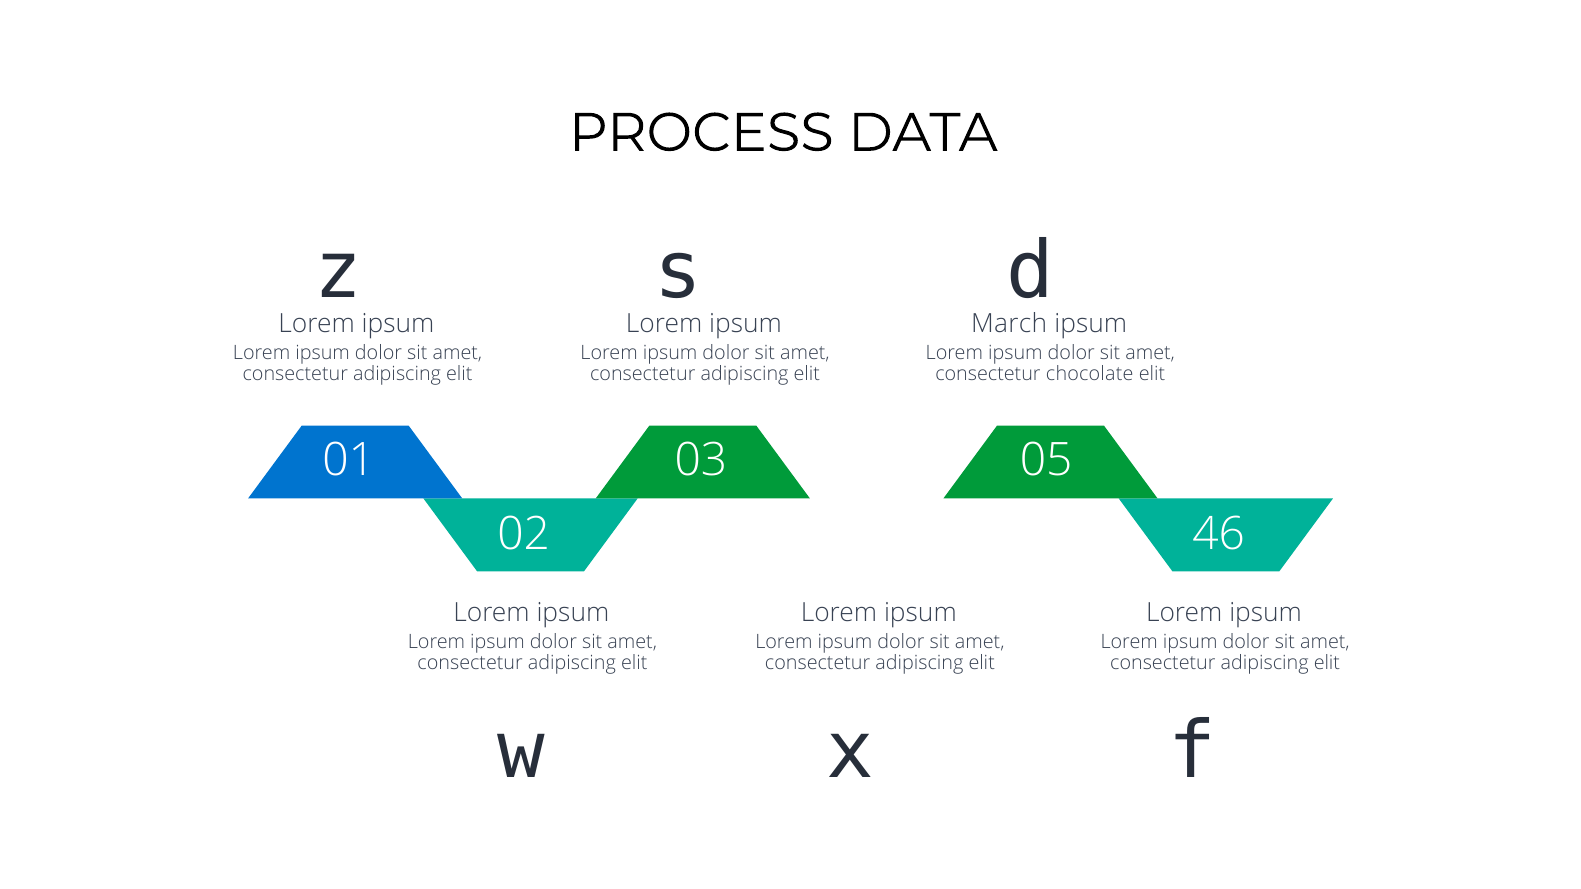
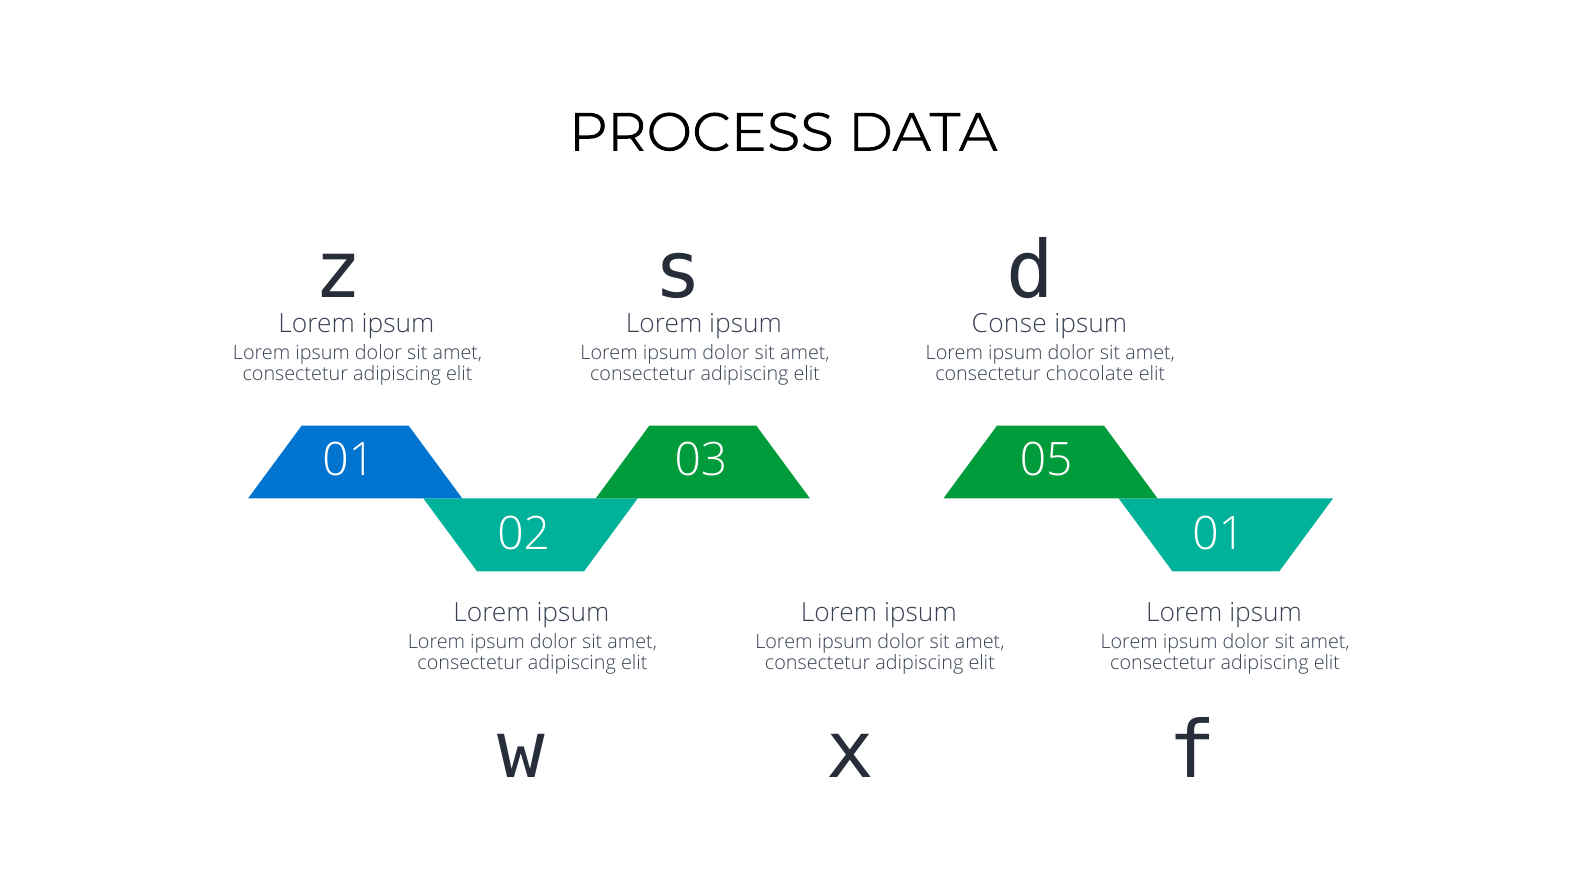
March: March -> Conse (1009, 324)
04 46: 46 -> 01 (1219, 535)
